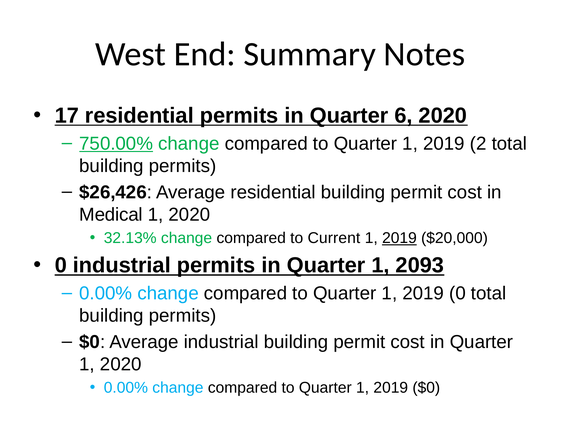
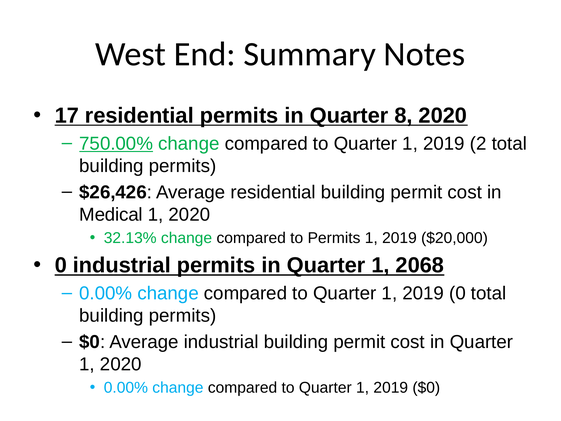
6: 6 -> 8 (404, 116)
to Current: Current -> Permits (334, 238)
2019 underline: present -> none (399, 238)
2093: 2093 -> 2068 (420, 265)
